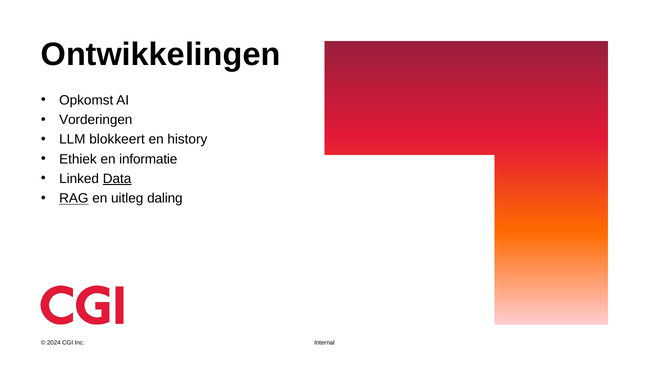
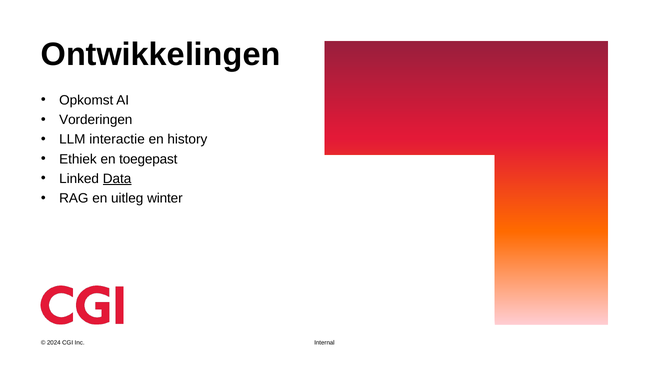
blokkeert: blokkeert -> interactie (117, 140)
informatie: informatie -> toegepast (148, 159)
RAG underline: present -> none (74, 198)
daling: daling -> winter (165, 198)
